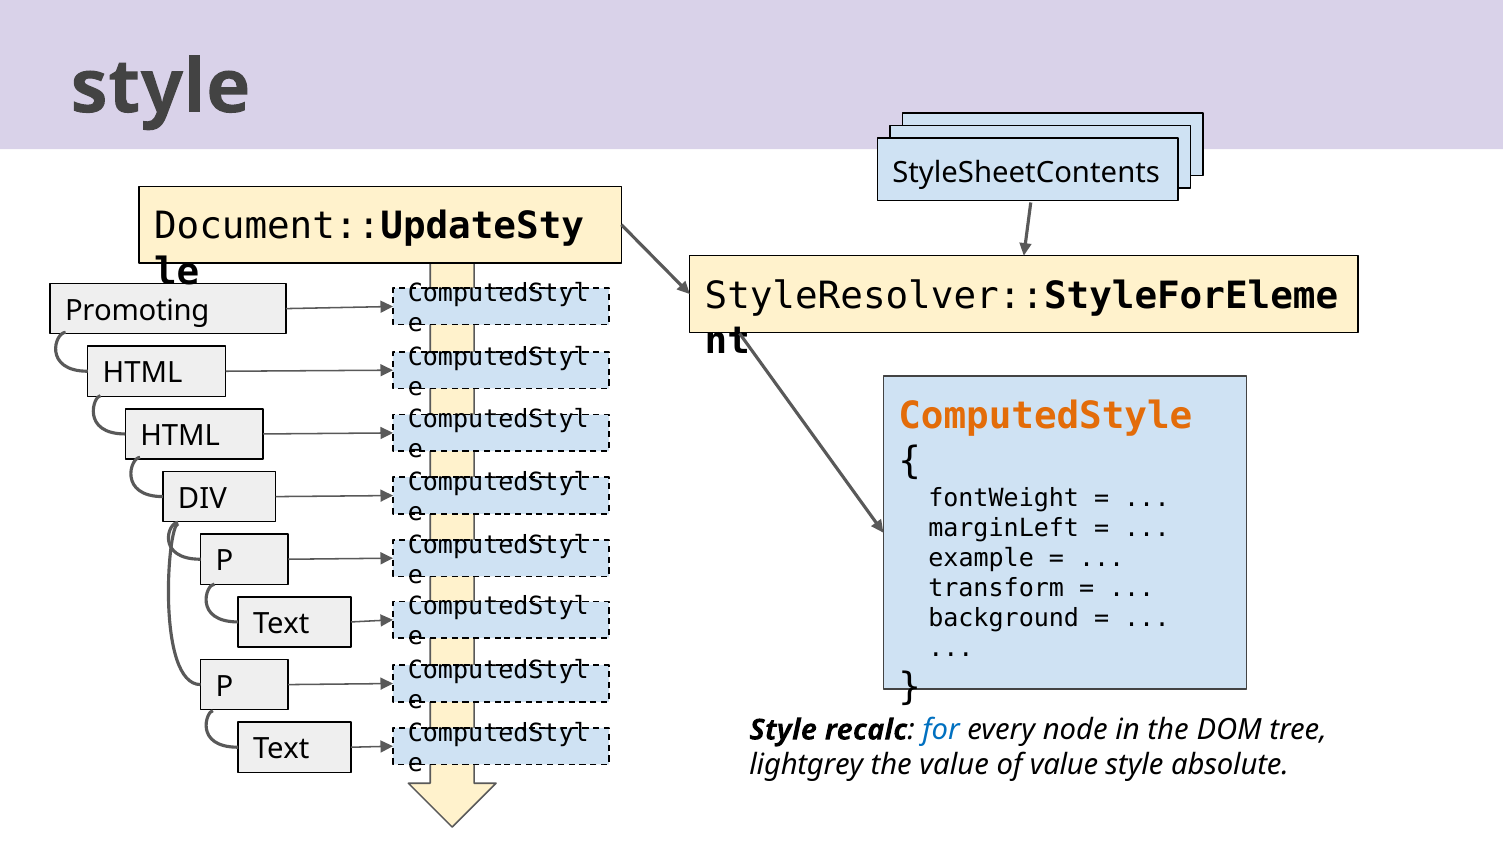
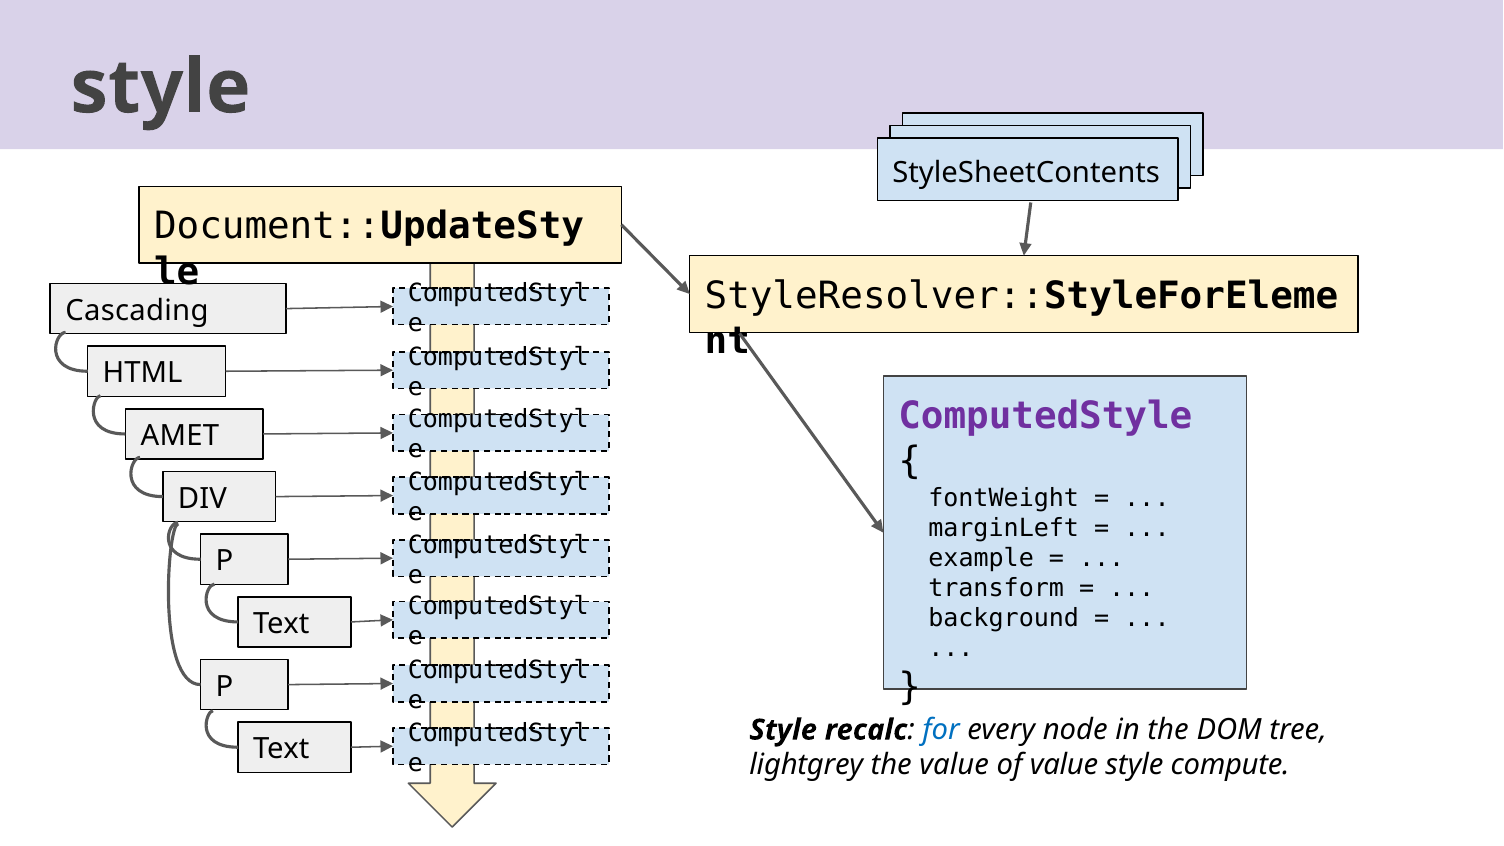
Promoting: Promoting -> Cascading (137, 311)
ComputedStyle colour: orange -> purple (1045, 416)
HTML: HTML -> AMET (180, 436)
absolute: absolute -> compute (1230, 765)
